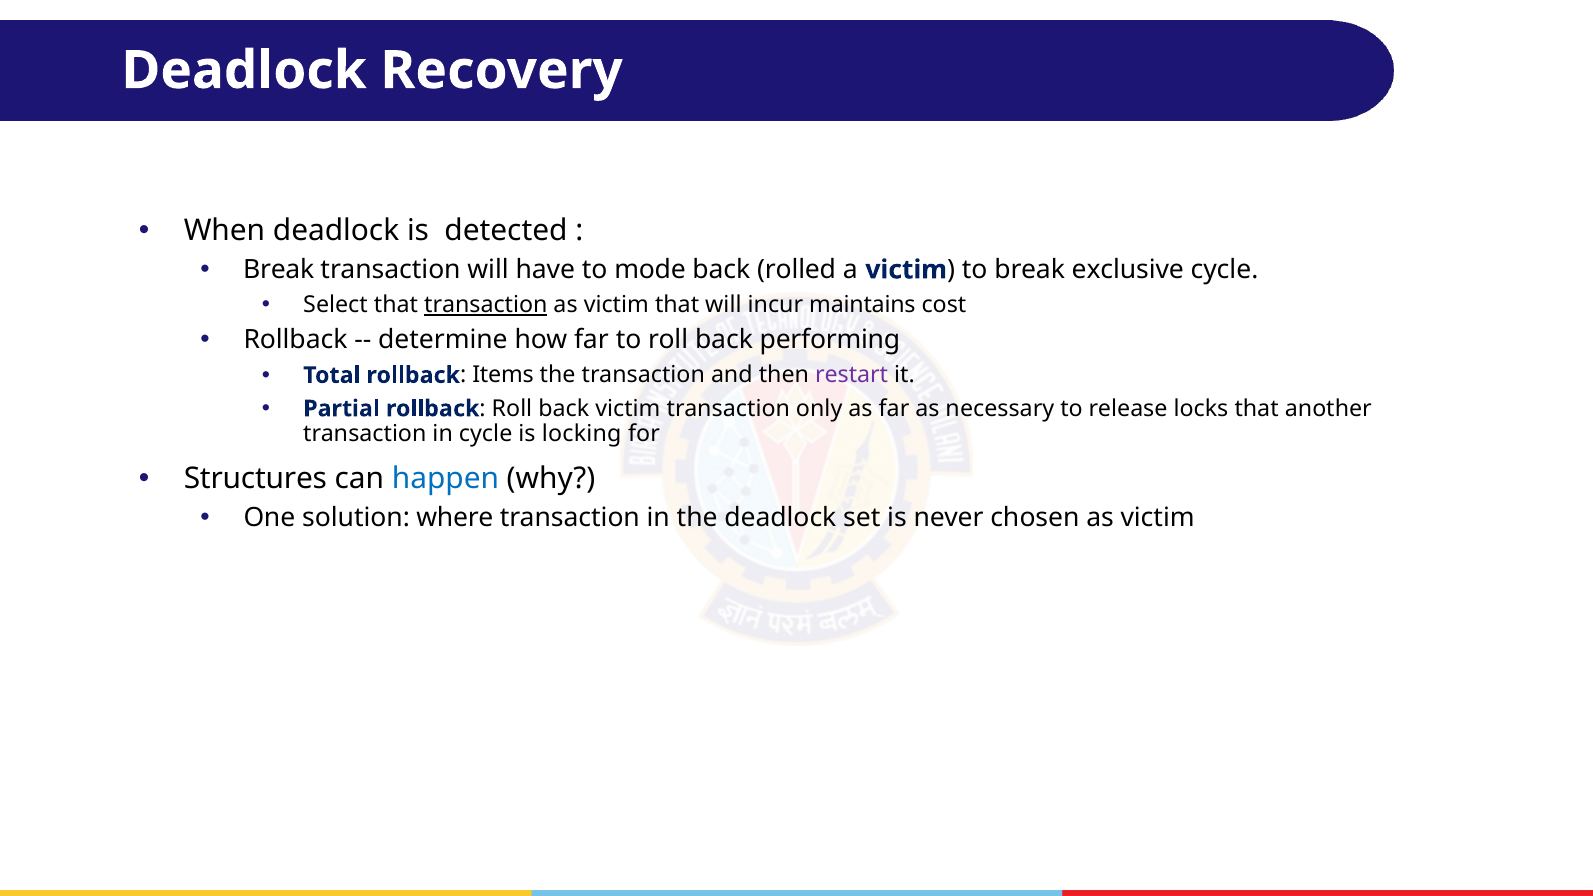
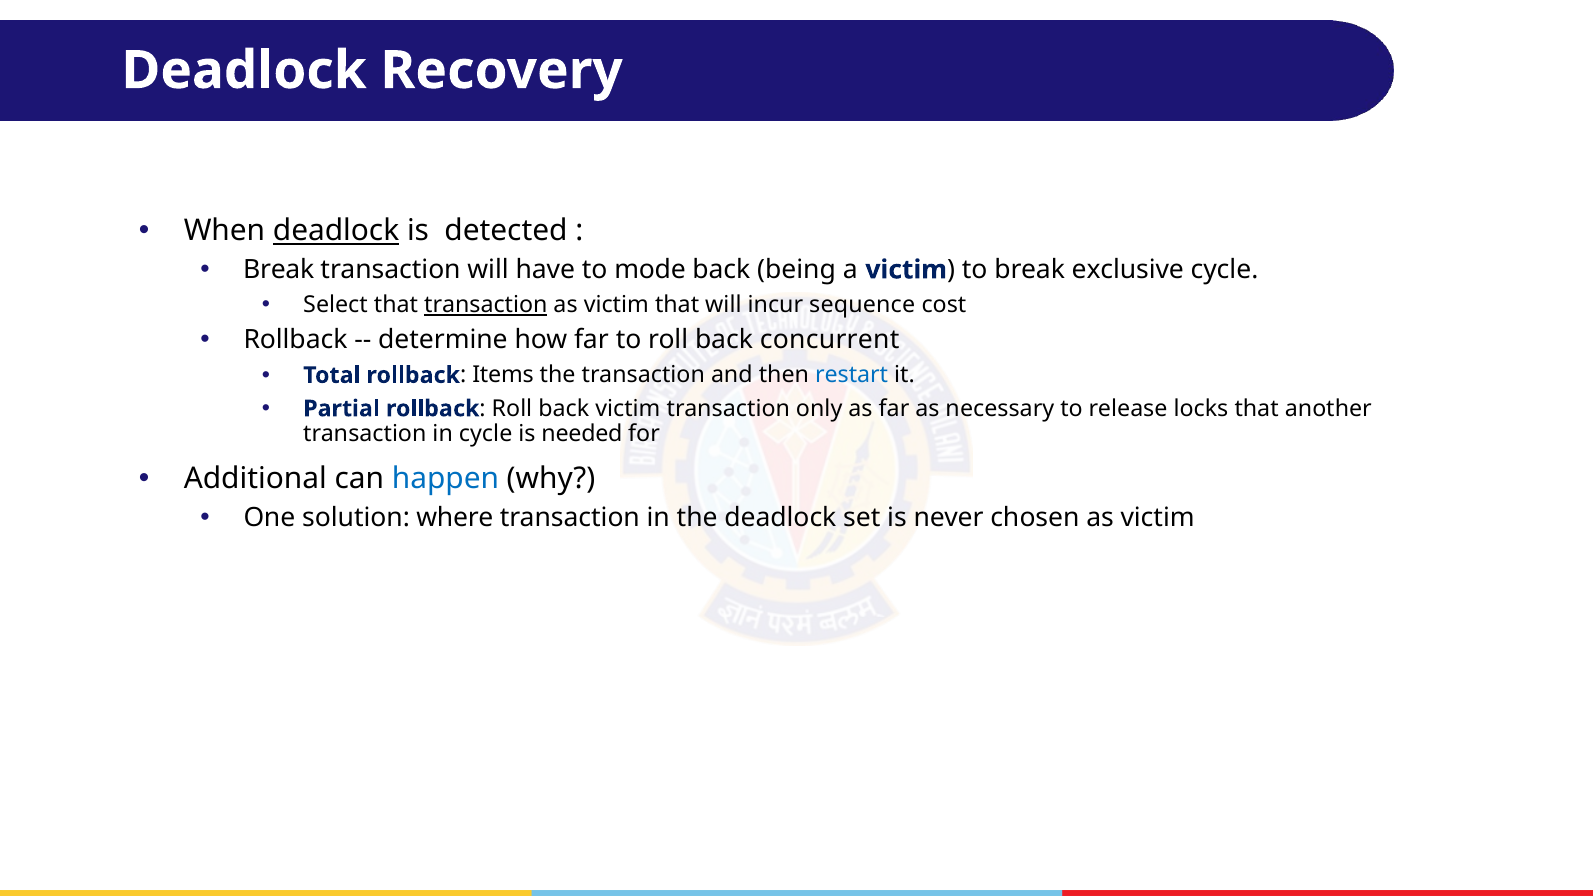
deadlock underline: none -> present (336, 231)
rolled: rolled -> being (796, 270)
maintains: maintains -> sequence (862, 305)
performing: performing -> concurrent (830, 340)
restart colour: purple -> blue (852, 375)
locking: locking -> needed (582, 434)
Structures: Structures -> Additional (255, 479)
